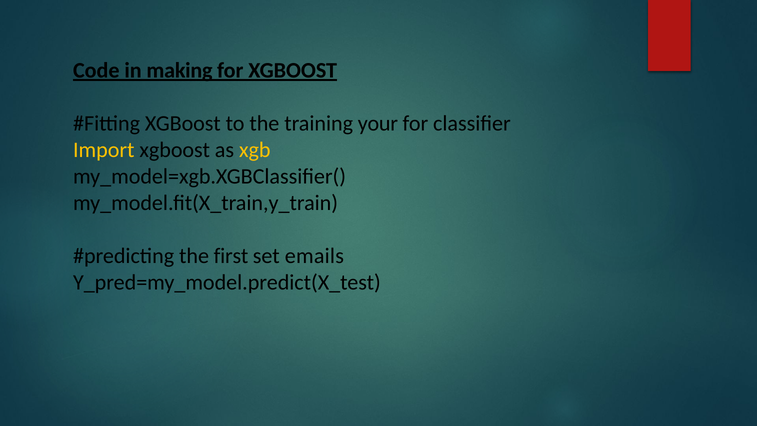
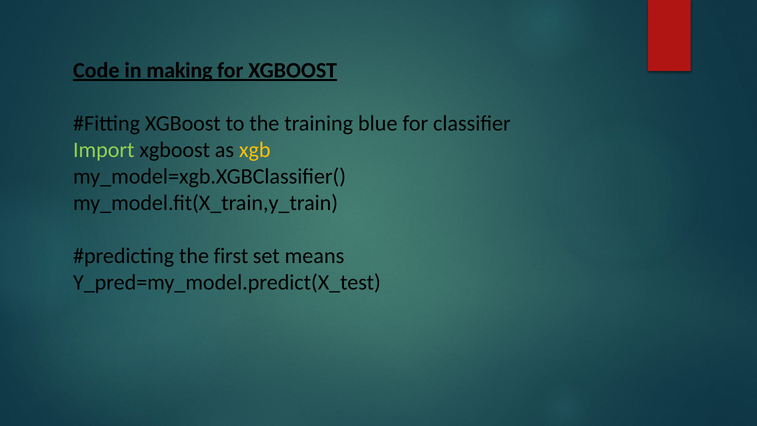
your: your -> blue (378, 123)
Import colour: yellow -> light green (104, 150)
emails: emails -> means (314, 256)
